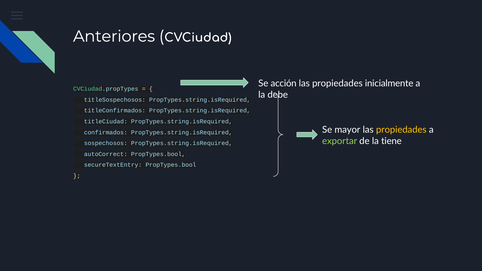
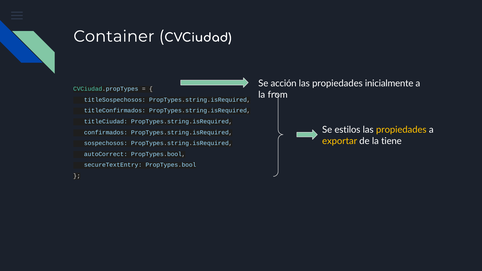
Anteriores: Anteriores -> Container (114, 36)
debe: debe -> from (278, 95)
mayor: mayor -> estilos (347, 130)
exportar colour: light green -> yellow (340, 141)
